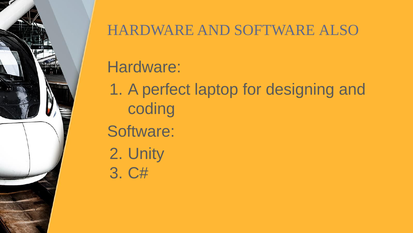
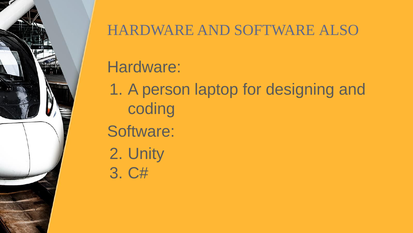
perfect: perfect -> person (166, 89)
